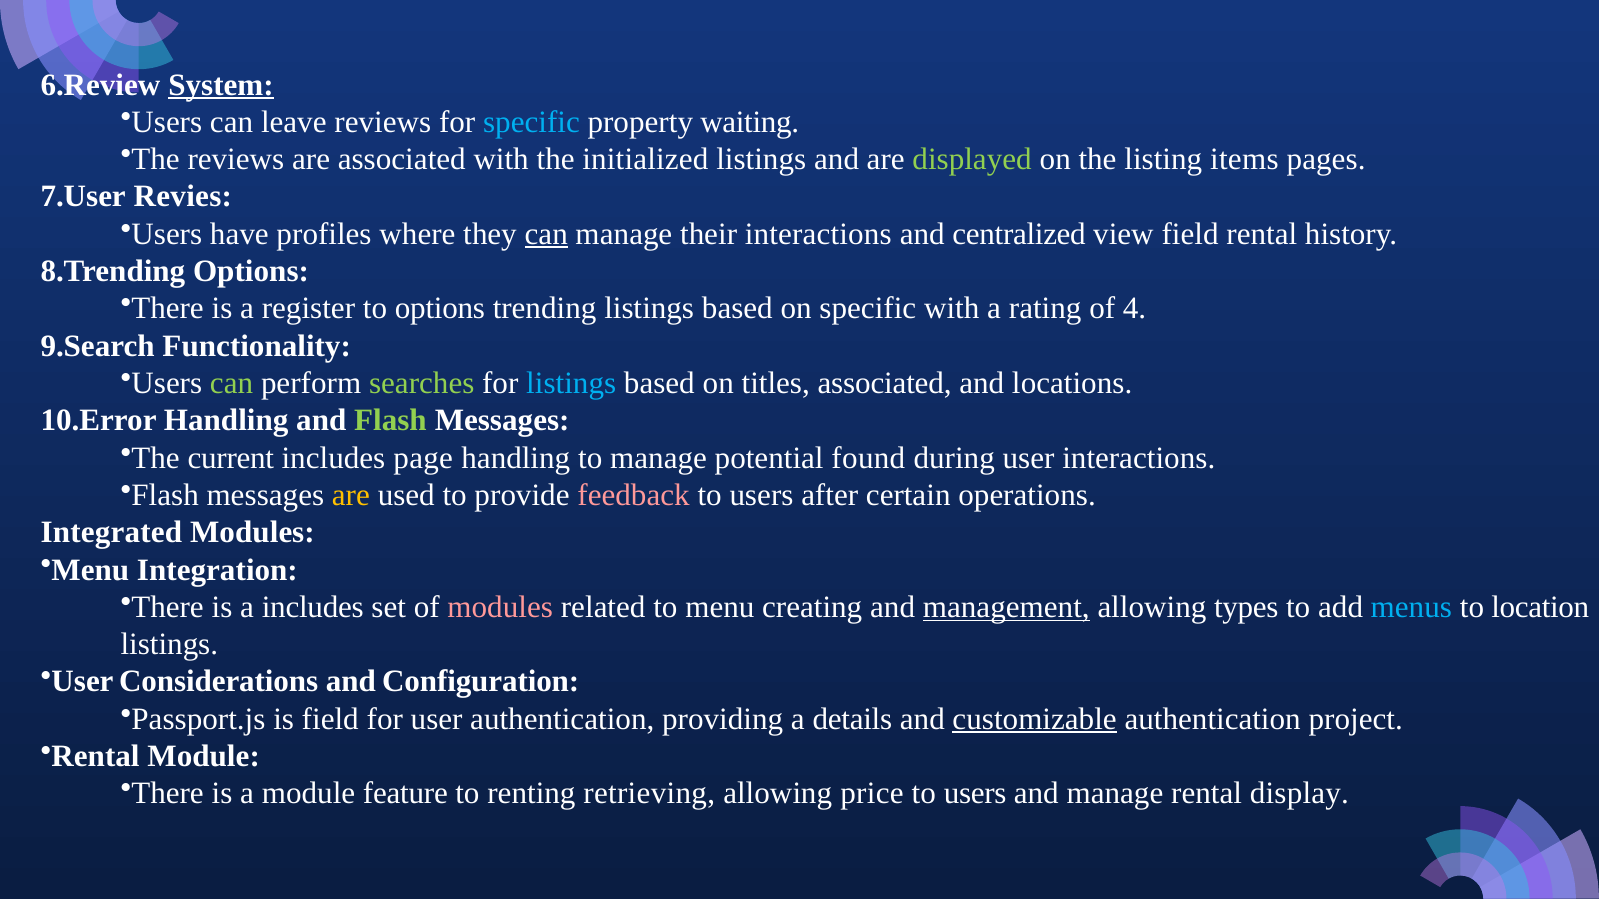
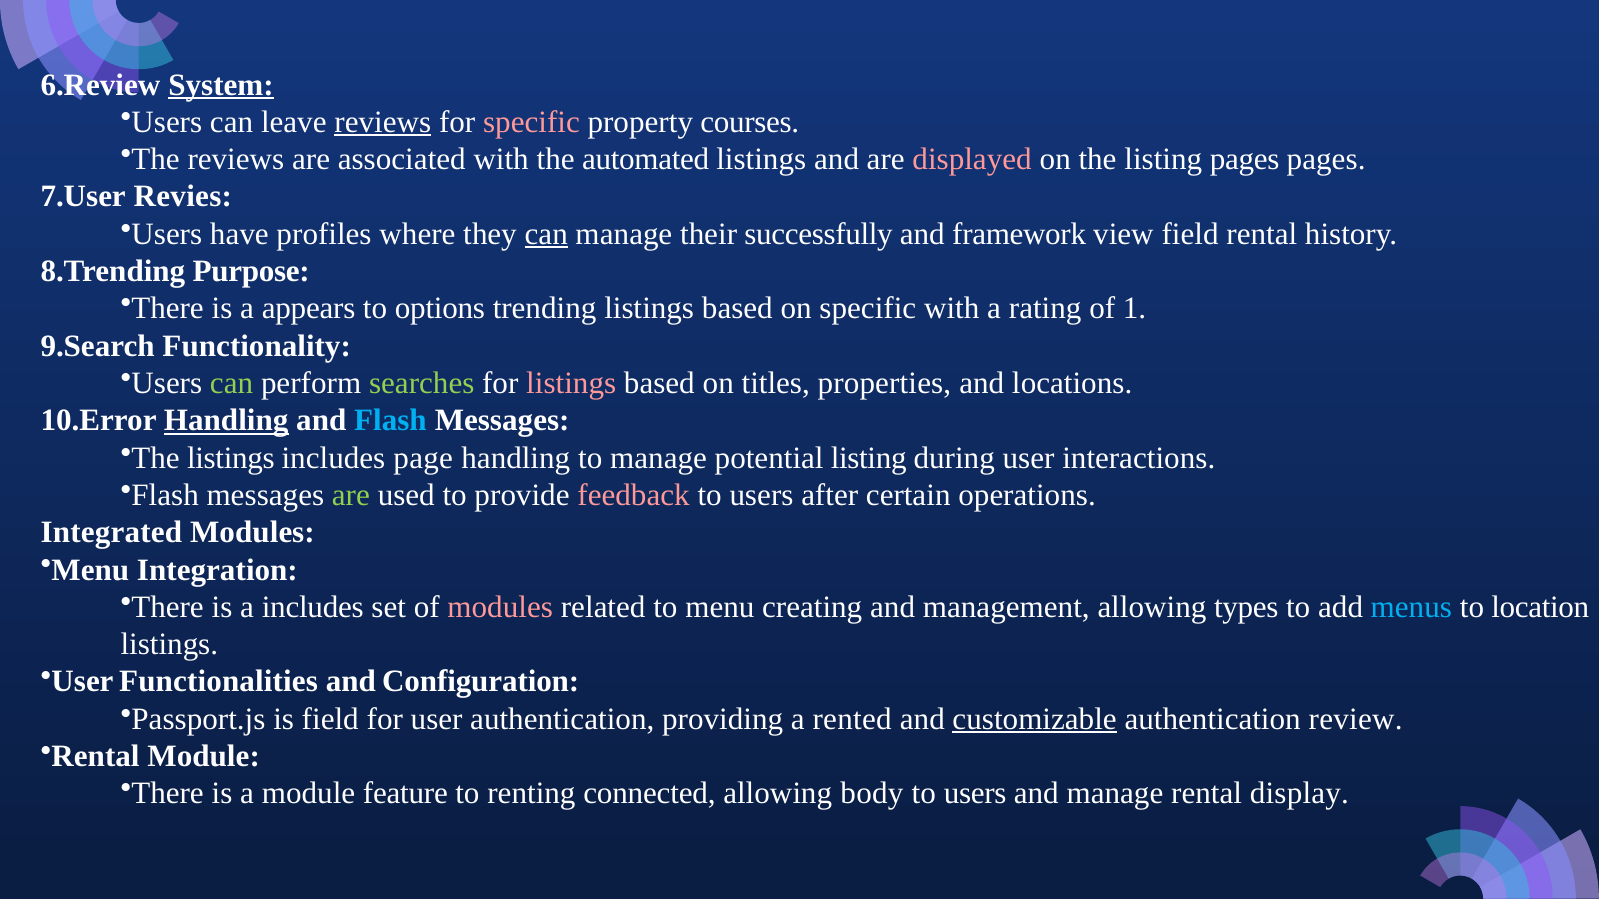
reviews underline: none -> present (383, 122)
specific colour: light blue -> pink (531, 122)
waiting: waiting -> courses (750, 122)
initialized: initialized -> automated (646, 159)
displayed colour: light green -> pink (972, 159)
listing items: items -> pages (1245, 159)
their interactions: interactions -> successfully (819, 234)
centralized: centralized -> framework (1019, 234)
Options: Options -> Purpose (251, 271)
register: register -> appears (309, 309)
4: 4 -> 1 (1134, 309)
listings colour: light blue -> pink (571, 383)
titles associated: associated -> properties (884, 383)
Handling underline: none -> present (226, 421)
Flash colour: light green -> light blue (390, 421)
The current: current -> listings (231, 458)
potential found: found -> listing (869, 458)
are colour: yellow -> light green (351, 495)
management underline: present -> none (1006, 607)
Considerations: Considerations -> Functionalities (219, 682)
details: details -> rented (852, 719)
project: project -> review (1356, 719)
retrieving: retrieving -> connected (649, 794)
price: price -> body (872, 794)
